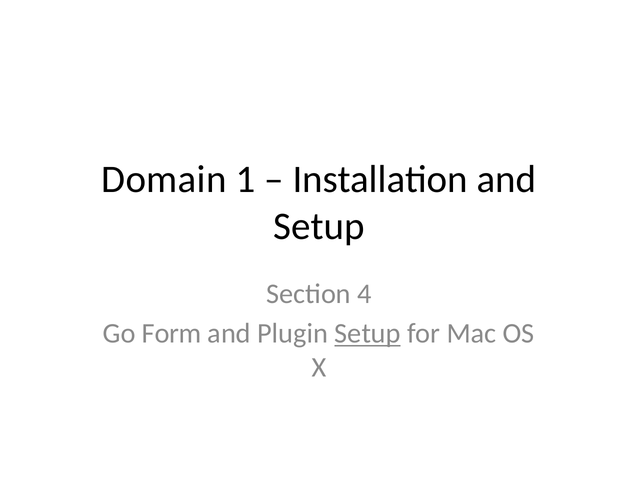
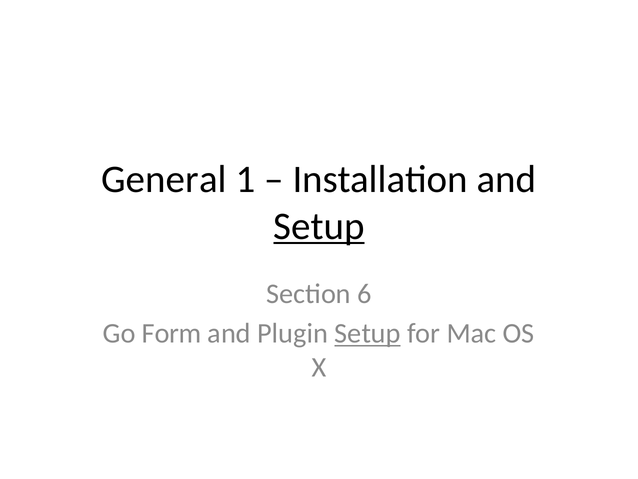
Domain: Domain -> General (164, 179)
Setup underline: none -> present (319, 226)
4: 4 -> 6 (364, 293)
